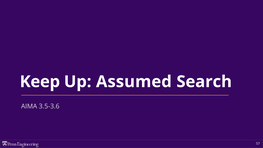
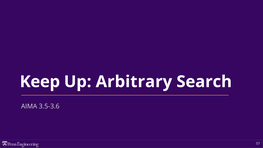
Assumed: Assumed -> Arbitrary (134, 82)
